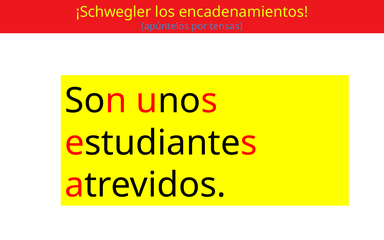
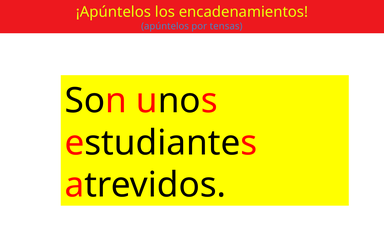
¡Schwegler: ¡Schwegler -> ¡Apúntelos (113, 12)
